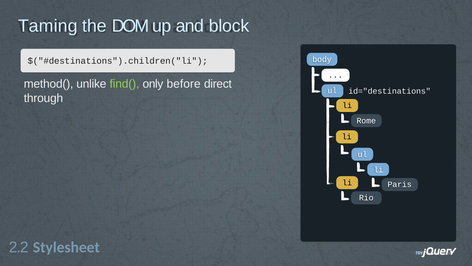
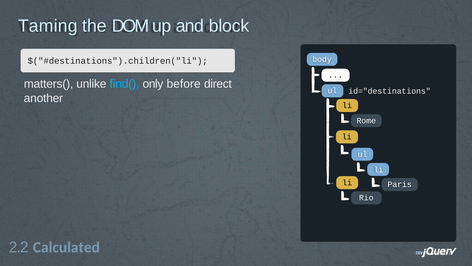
method(: method( -> matters( (49, 84)
find( colour: light green -> light blue (124, 84)
through: through -> another (43, 98)
Stylesheet: Stylesheet -> Calculated (66, 247)
